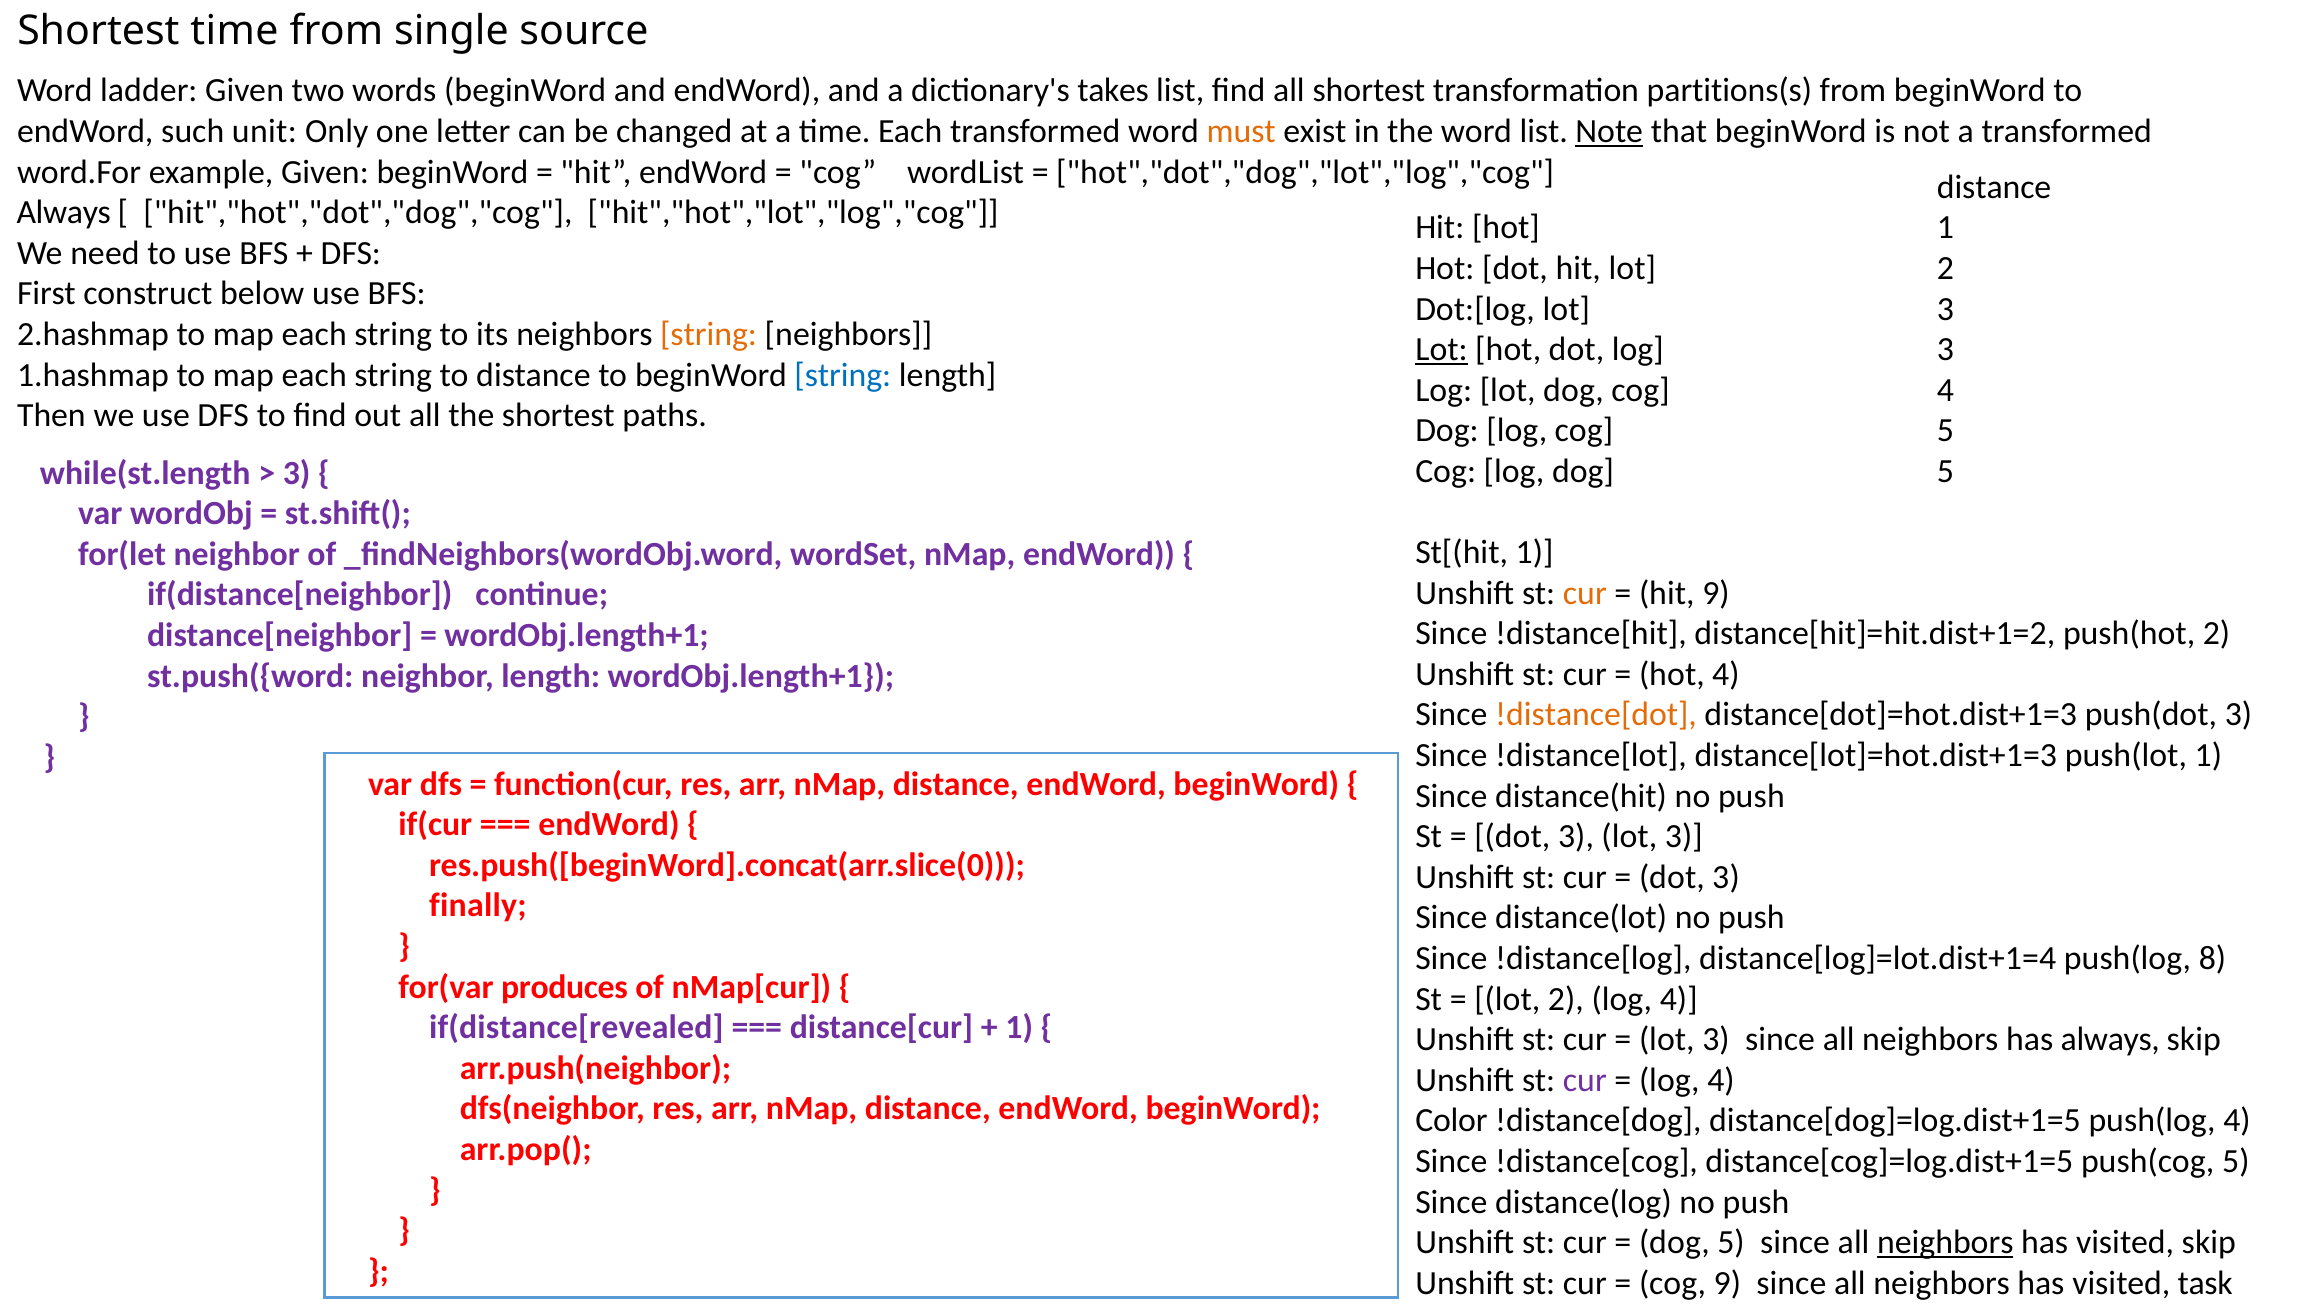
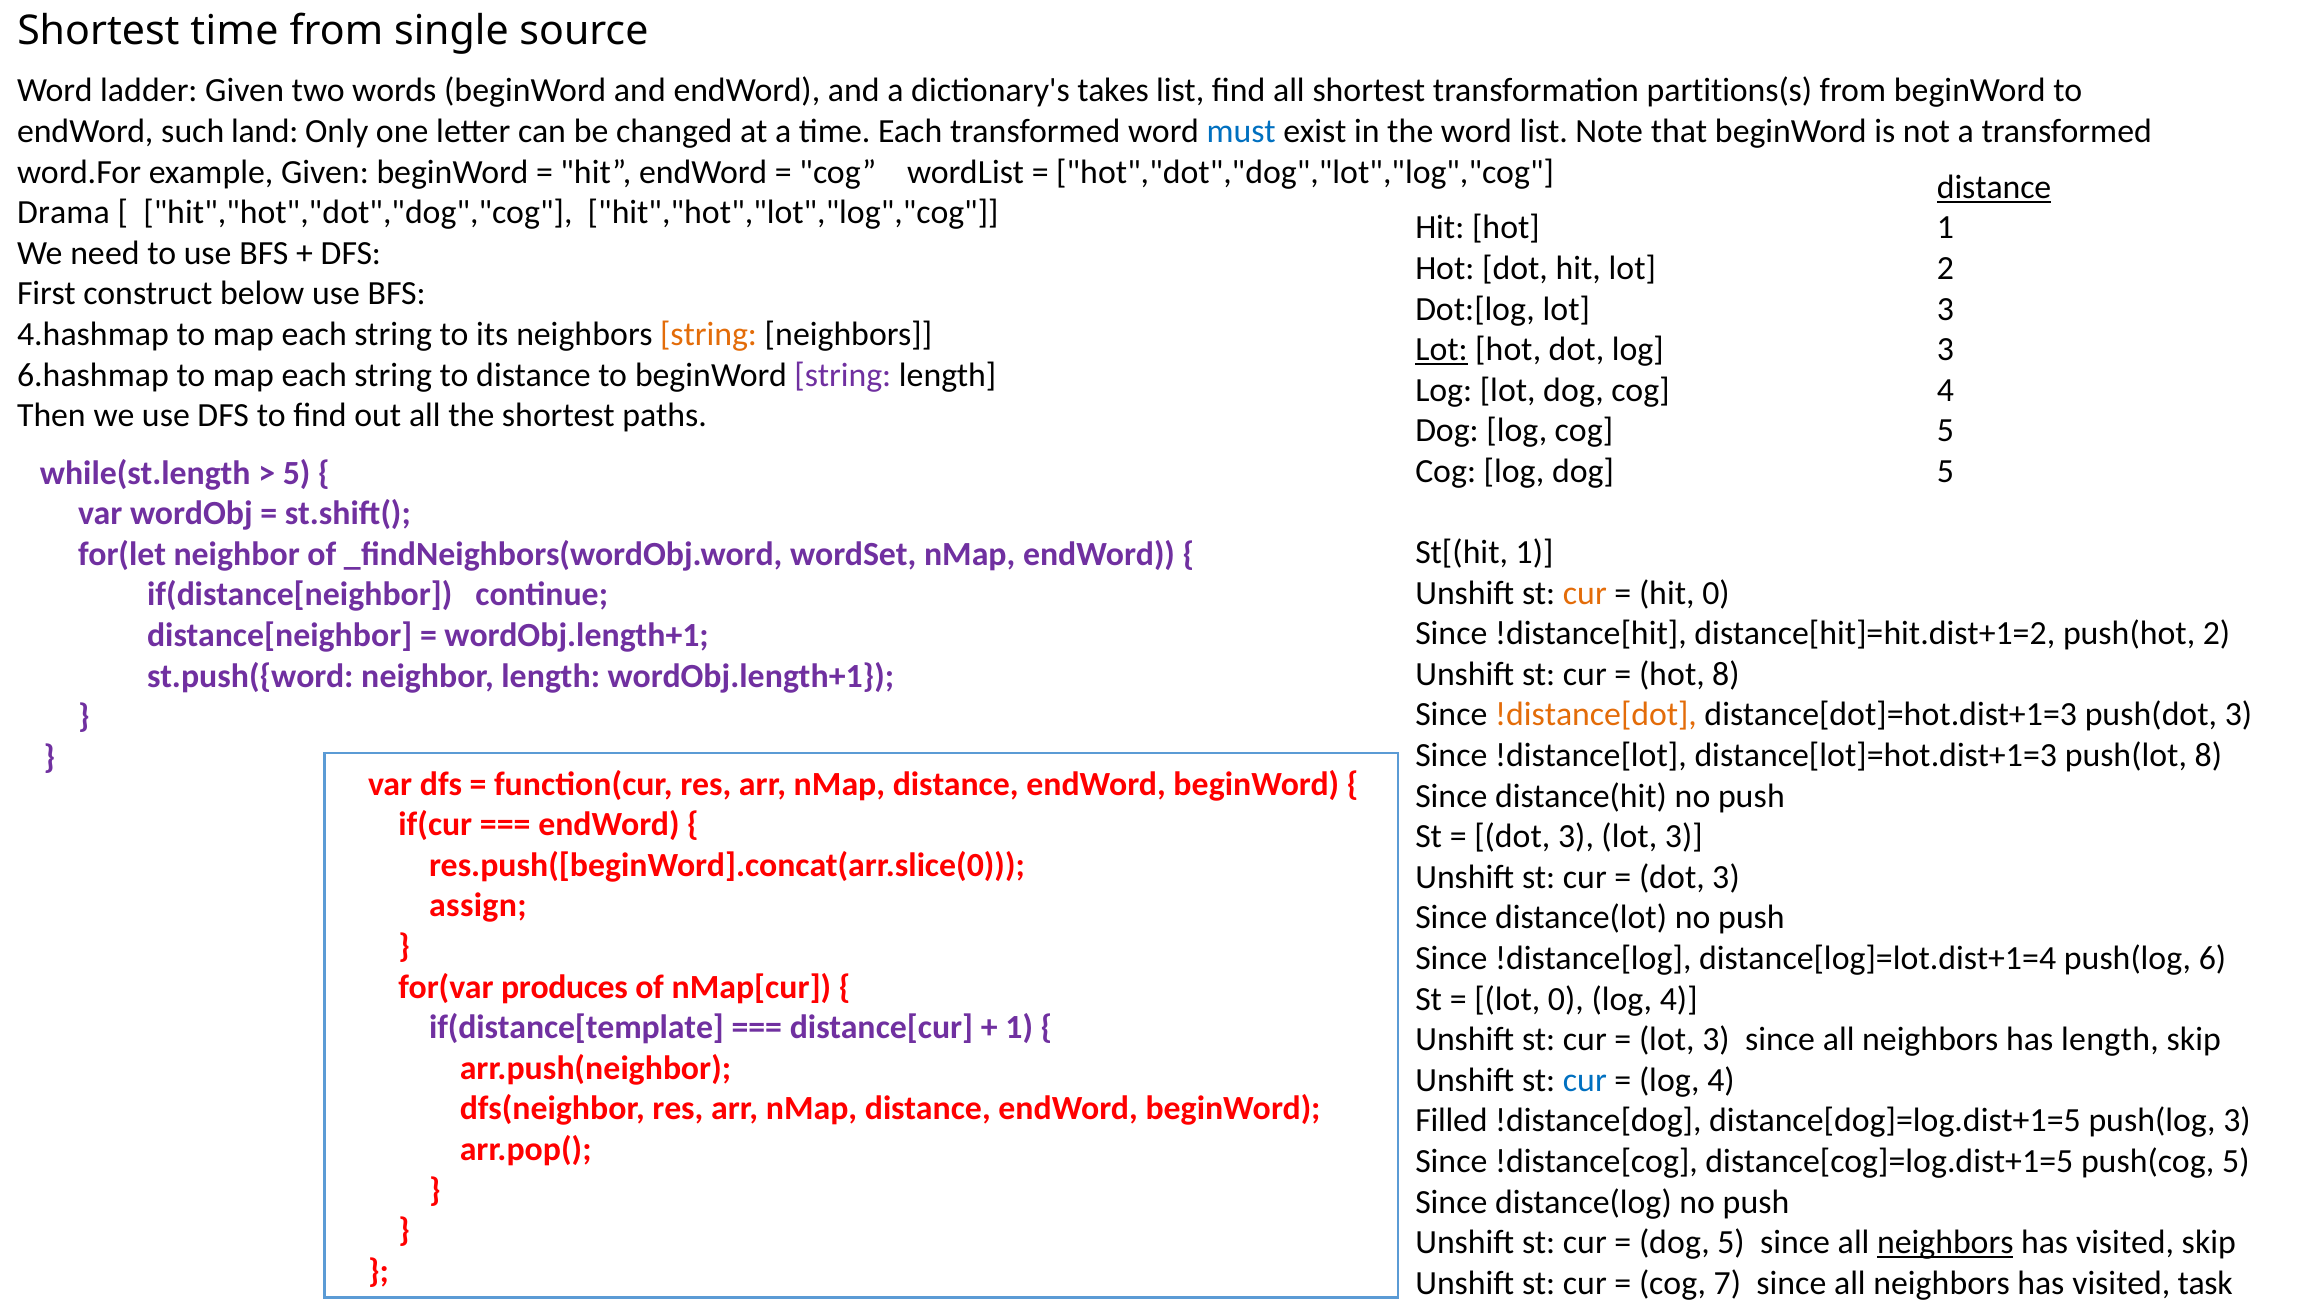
unit: unit -> land (265, 131)
must colour: orange -> blue (1241, 131)
Note underline: present -> none (1609, 131)
distance underline: none -> present (1994, 187)
Always: Always -> Drama (63, 213)
2.hashmap: 2.hashmap -> 4.hashmap (93, 334)
1.hashmap: 1.hashmap -> 6.hashmap (93, 375)
string colour: blue -> purple (843, 375)
3: 3 -> 5 (297, 473)
hit 9: 9 -> 0 (1716, 593)
hot 4: 4 -> 8 (1726, 674)
push(lot 1: 1 -> 8 (2208, 755)
finally: finally -> assign (478, 906)
8: 8 -> 6 (2213, 958)
2: 2 -> 0 (1566, 999)
if(distance[revealed: if(distance[revealed -> if(distance[template (577, 1027)
has always: always -> length (2110, 1039)
cur colour: purple -> blue (1585, 1080)
Color: Color -> Filled (1451, 1121)
push(log 4: 4 -> 3 (2237, 1121)
cog 9: 9 -> 7 (1727, 1283)
